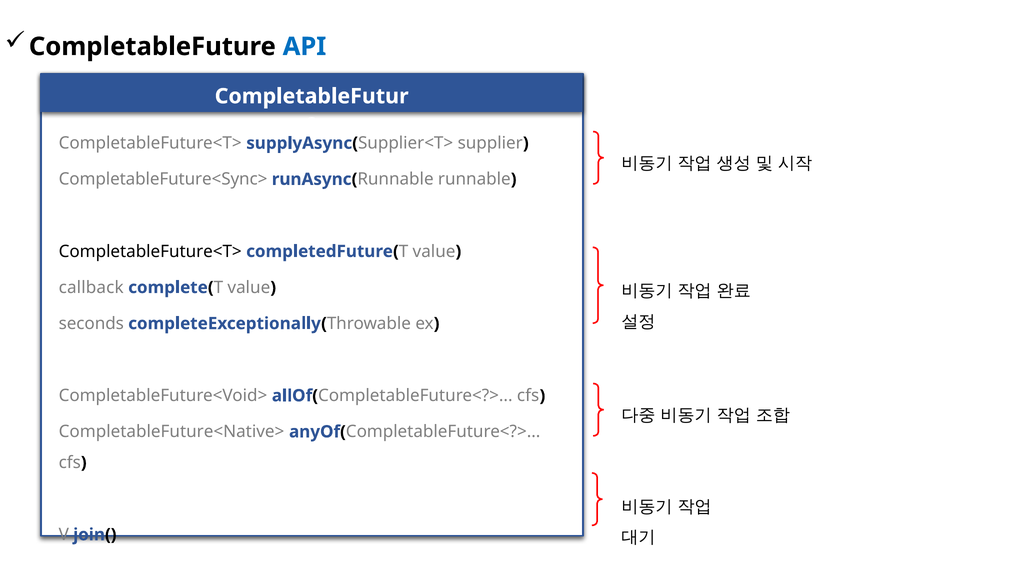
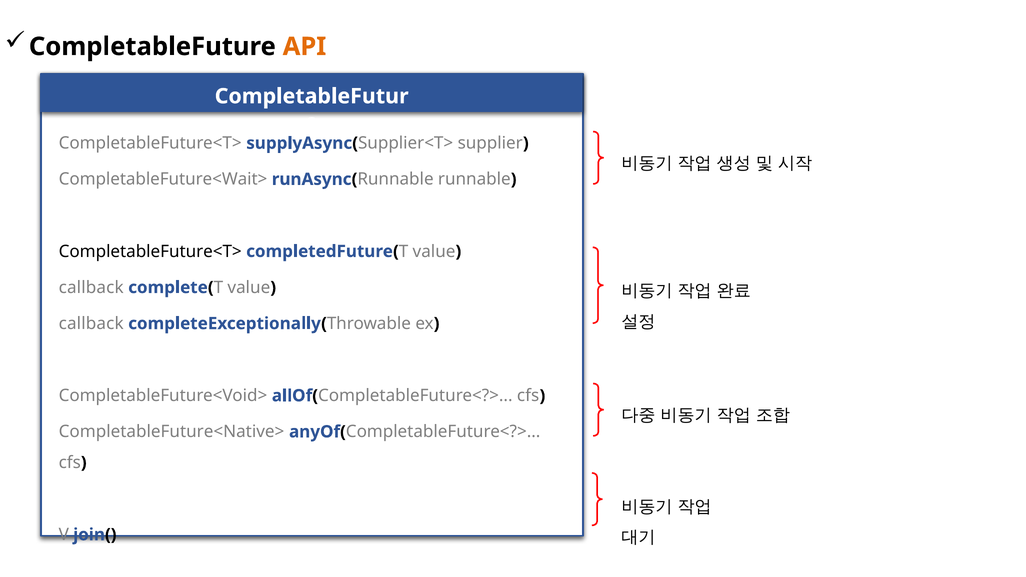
API colour: blue -> orange (304, 47)
CompletableFuture<Sync>: CompletableFuture<Sync> -> CompletableFuture<Wait> (163, 179)
seconds: seconds -> callback (91, 324)
